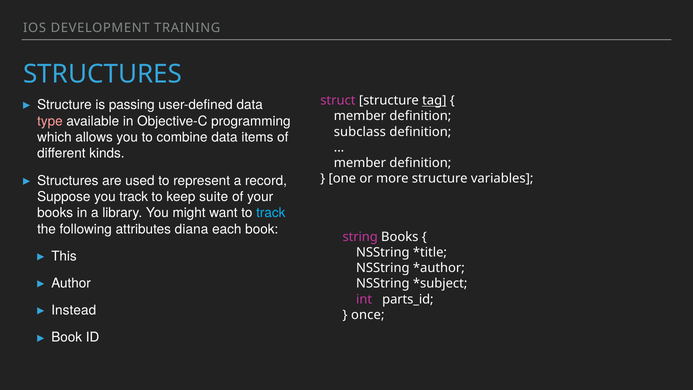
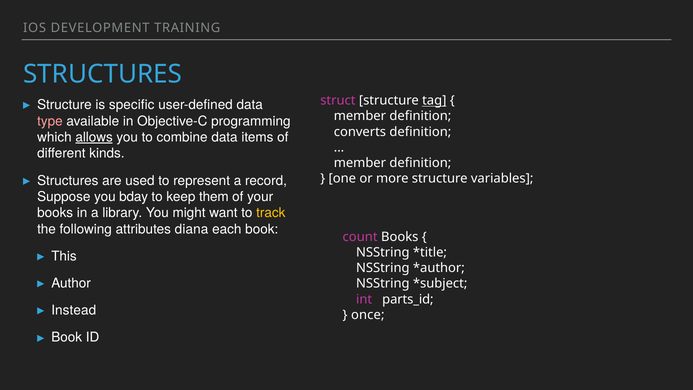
passing: passing -> specific (132, 105)
subclass: subclass -> converts (360, 132)
allows underline: none -> present (94, 137)
you track: track -> bday (134, 197)
suite: suite -> them (214, 197)
track colour: light blue -> yellow (271, 213)
string: string -> count (360, 237)
